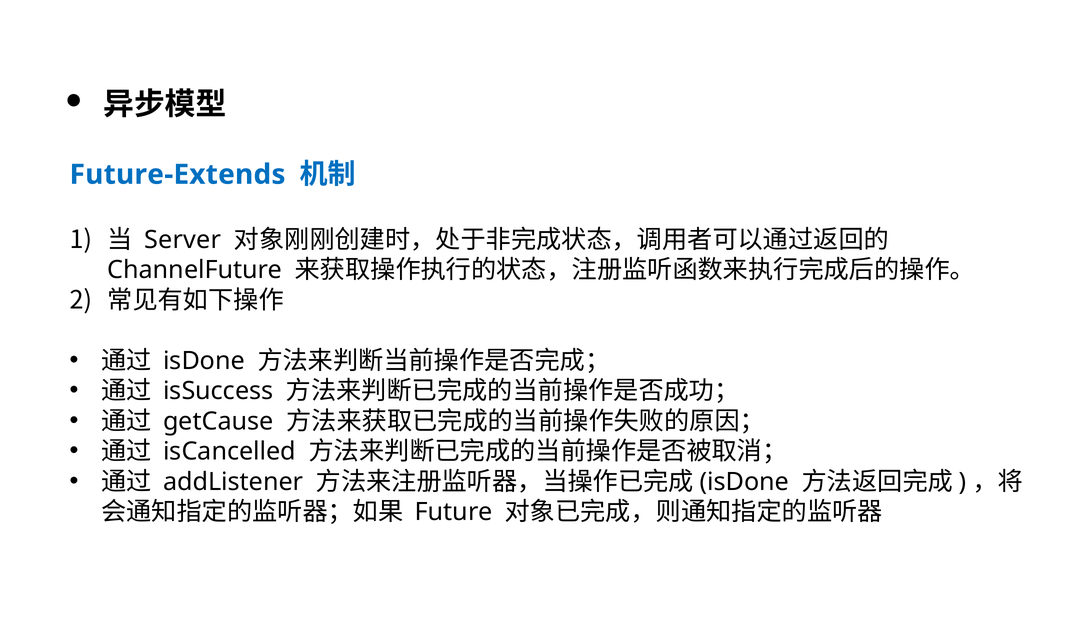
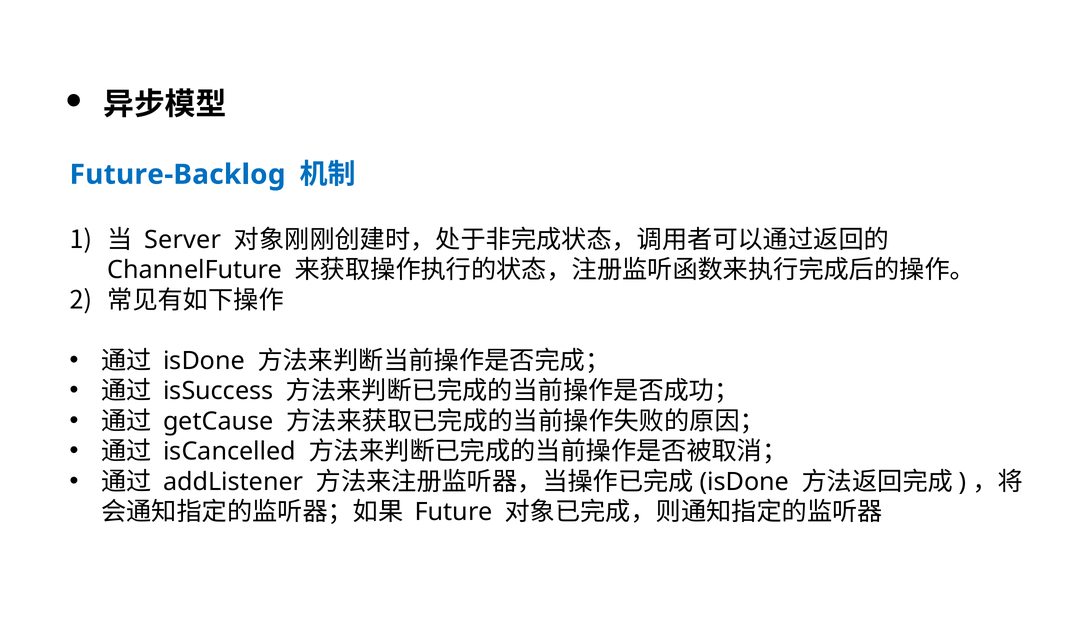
Future-Extends: Future-Extends -> Future-Backlog (178, 175)
